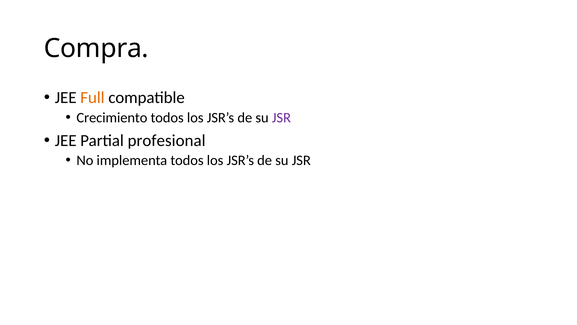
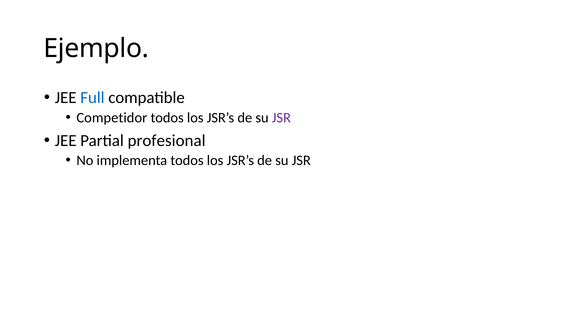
Compra: Compra -> Ejemplo (96, 48)
Full colour: orange -> blue (92, 98)
Crecimiento: Crecimiento -> Competidor (112, 117)
